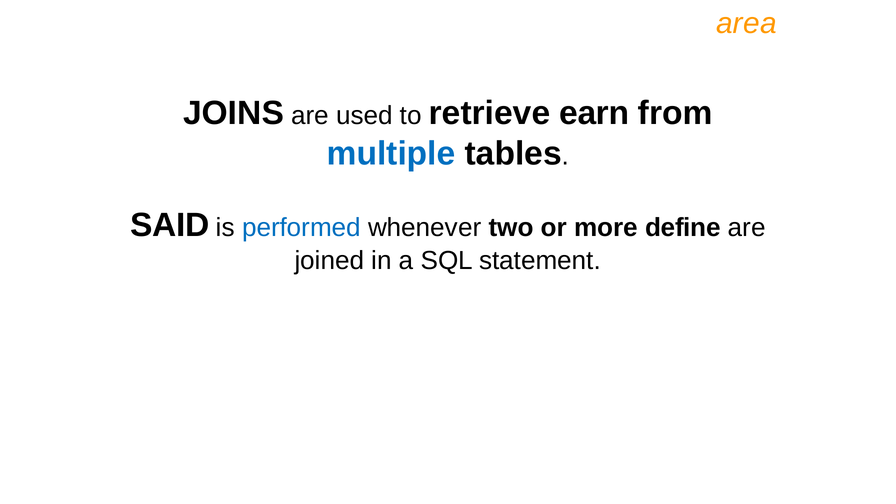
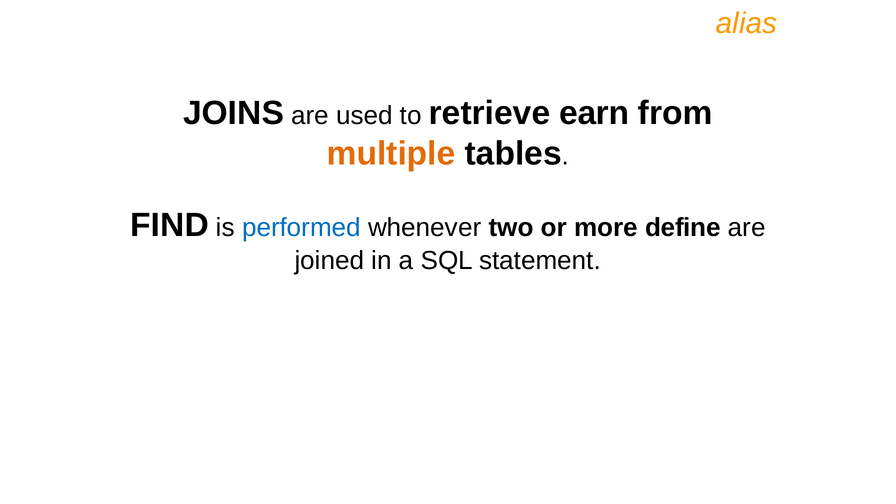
area: area -> alias (747, 23)
multiple colour: blue -> orange (391, 154)
SAID: SAID -> FIND (170, 225)
